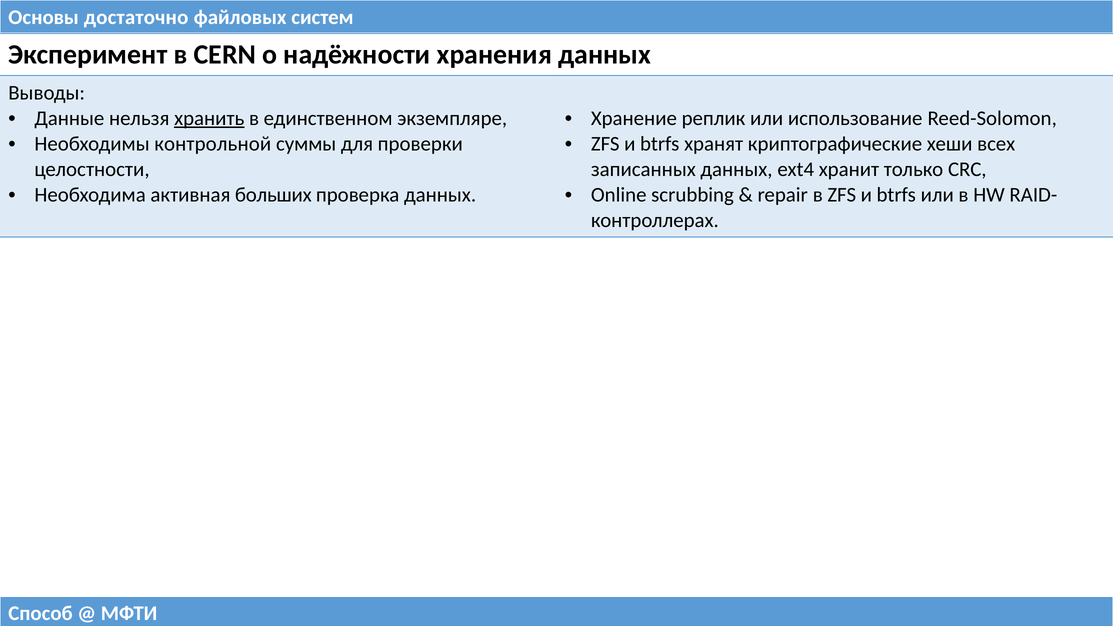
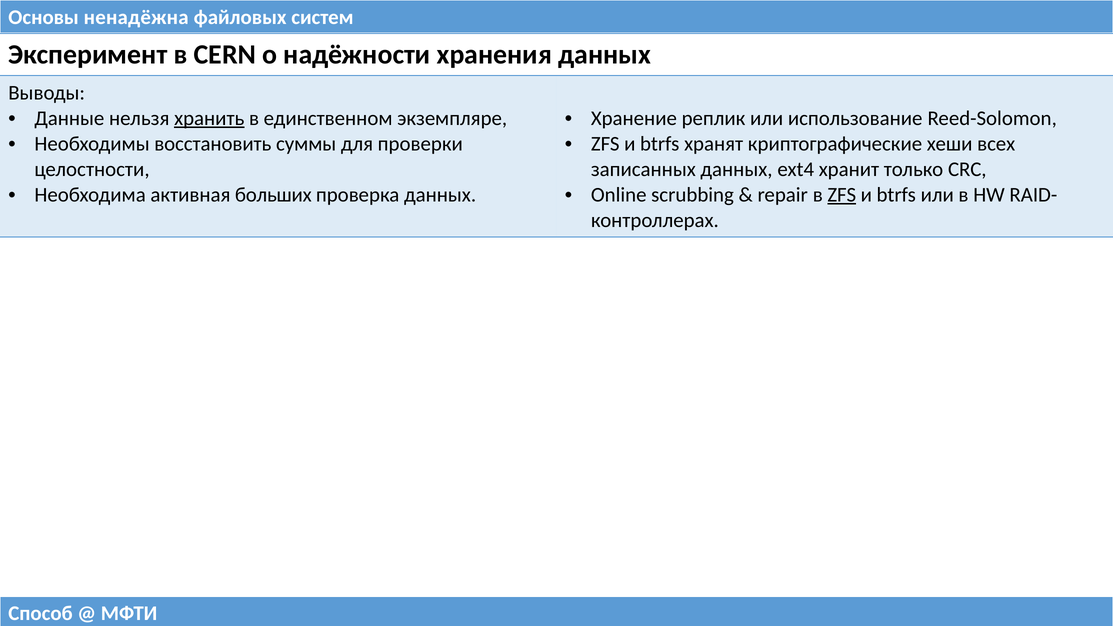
достаточно: достаточно -> ненадёжна (136, 17)
контрольной: контрольной -> восстановить (213, 144)
ZFS underline: none -> present (842, 195)
